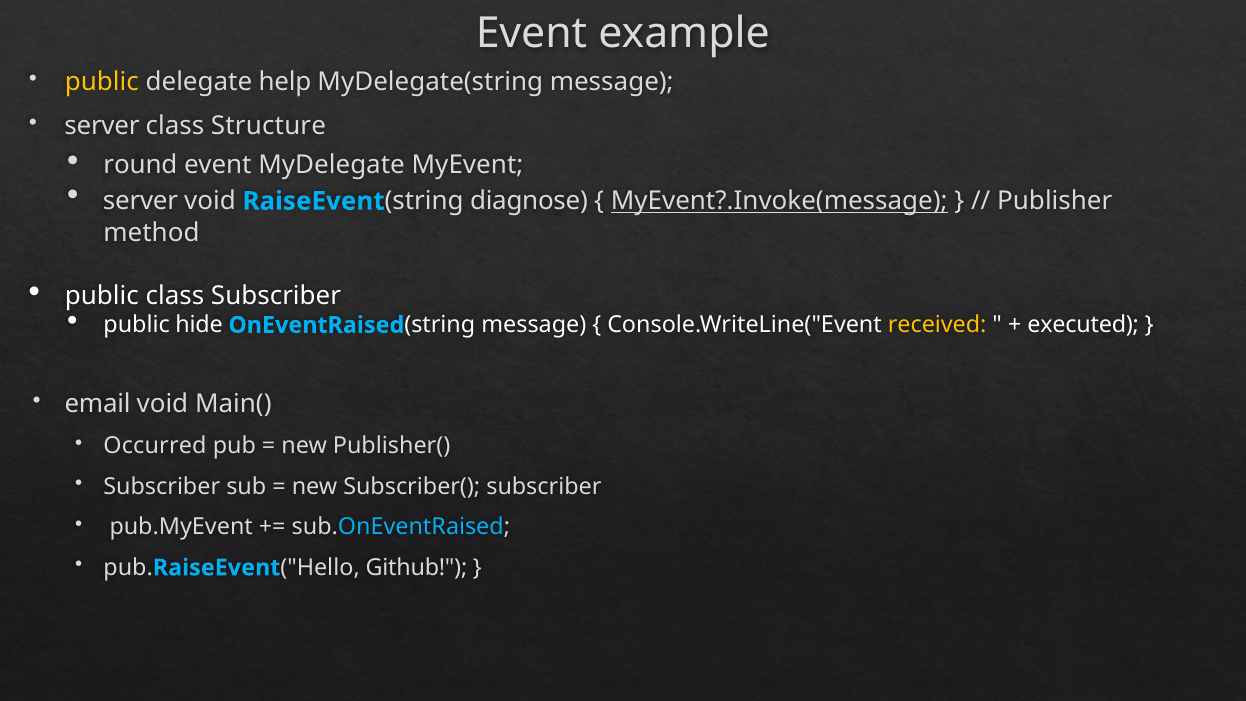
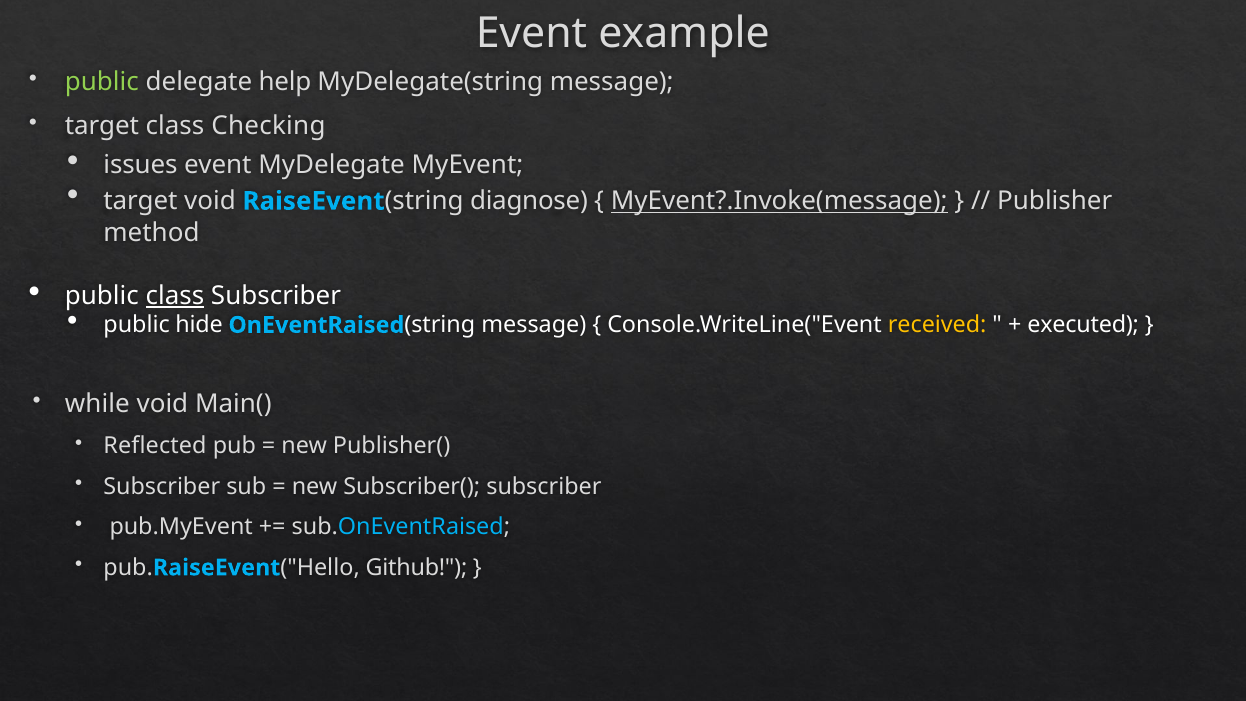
public colour: yellow -> light green (102, 82)
server: server -> target (102, 126)
Structure: Structure -> Checking (268, 126)
round: round -> issues (140, 165)
server: server -> target (140, 201)
class underline: none -> present (175, 296)
email: email -> while (97, 404)
Occurred: Occurred -> Reflected (155, 446)
